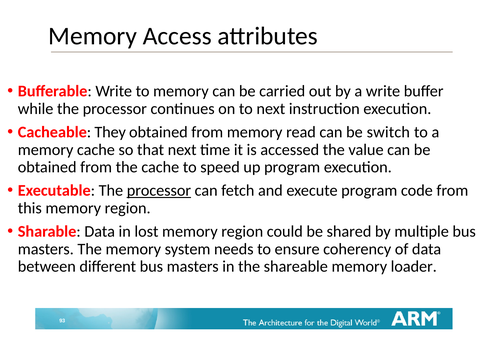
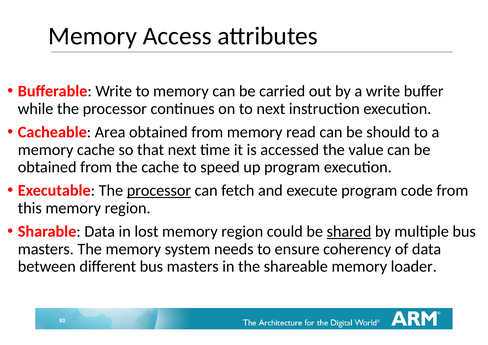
They: They -> Area (110, 132)
switch: switch -> should (388, 132)
shared underline: none -> present (349, 231)
